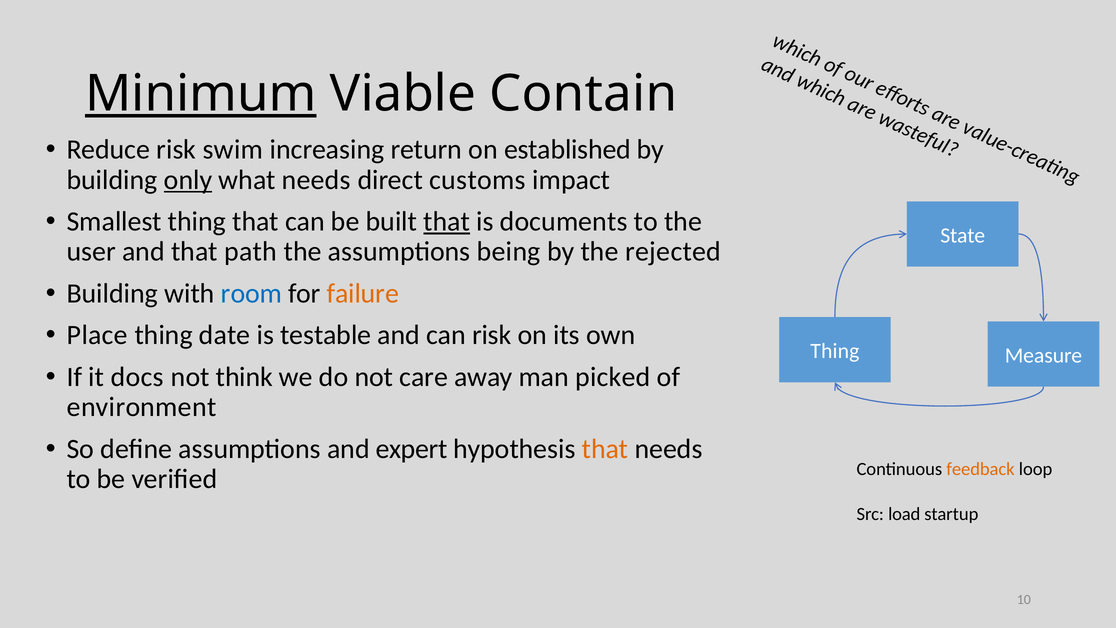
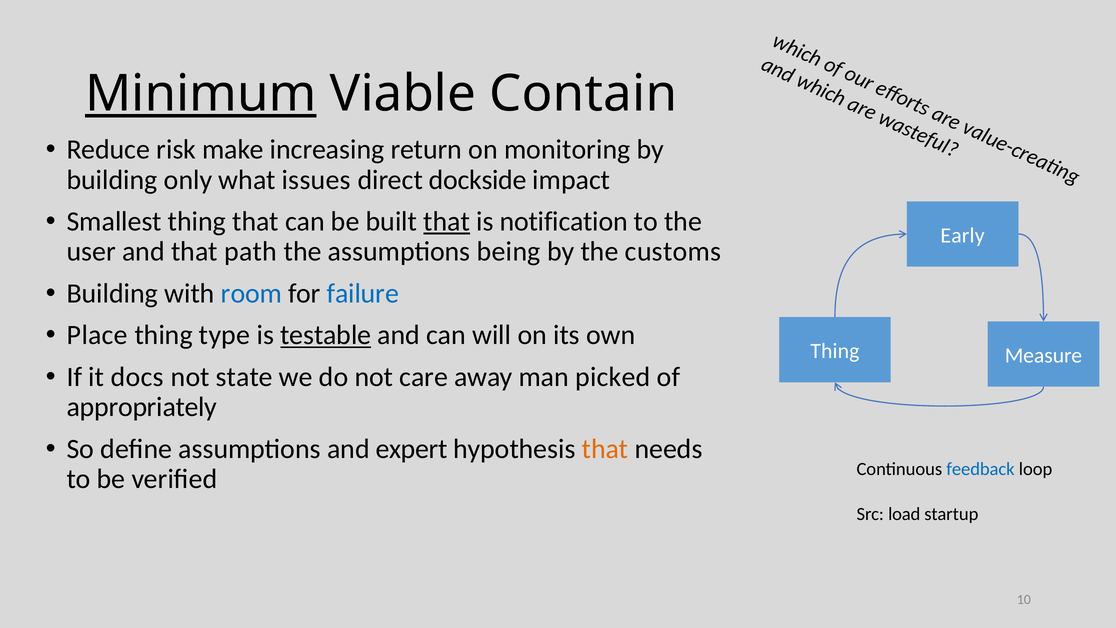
swim: swim -> make (233, 150)
established: established -> monitoring (567, 150)
only underline: present -> none (188, 180)
what needs: needs -> issues (316, 180)
customs: customs -> dockside (478, 180)
documents: documents -> notification (564, 221)
State: State -> Early (963, 235)
rejected: rejected -> customs (673, 252)
failure colour: orange -> blue (363, 293)
date: date -> type (225, 335)
testable underline: none -> present (326, 335)
can risk: risk -> will (492, 335)
think: think -> state (244, 377)
environment: environment -> appropriately (142, 407)
feedback colour: orange -> blue (980, 469)
